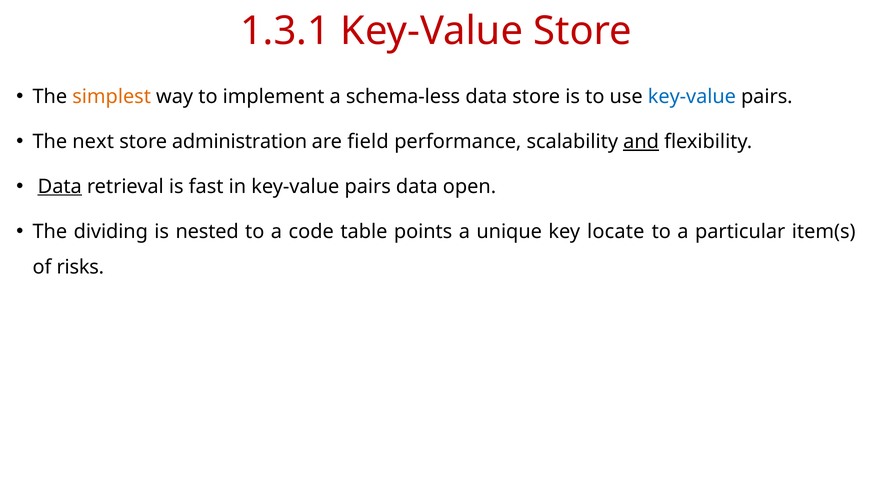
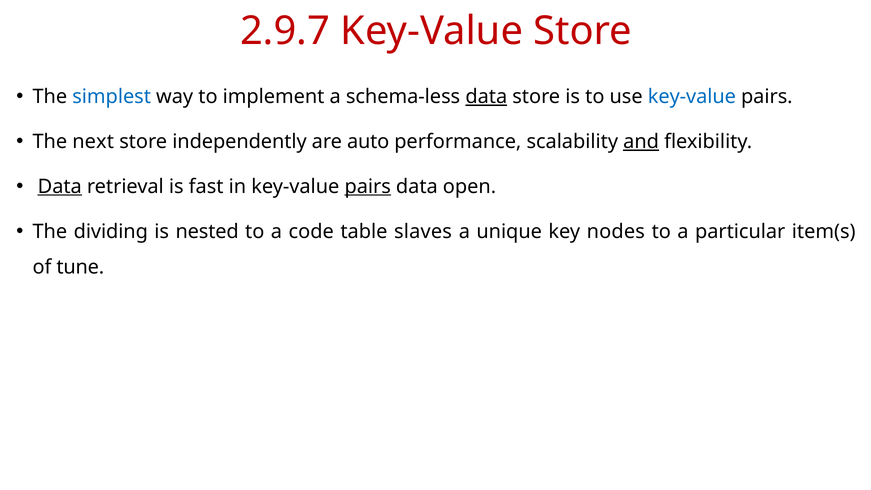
1.3.1: 1.3.1 -> 2.9.7 (285, 31)
simplest colour: orange -> blue (112, 97)
data underline: none -> present (486, 97)
administration: administration -> independently (239, 142)
field: field -> auto (368, 142)
pairs underline: none -> present (368, 187)
points: points -> slaves (423, 231)
locate: locate -> nodes (616, 231)
risks: risks -> tune (80, 267)
